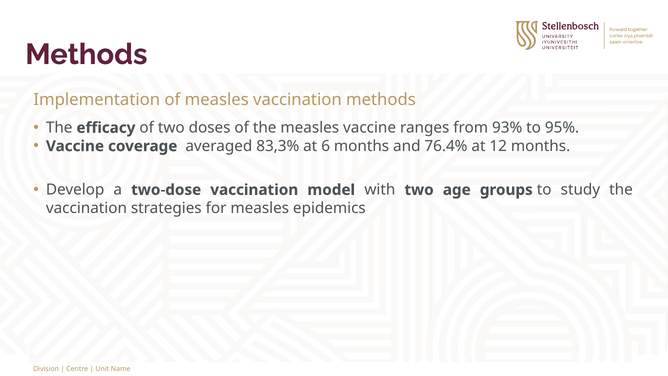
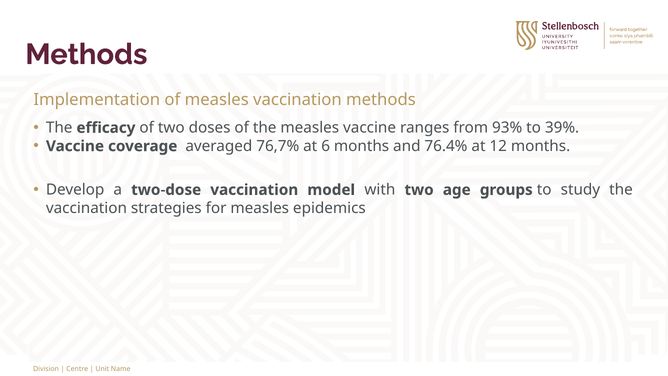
95%: 95% -> 39% (562, 128)
83,3%: 83,3% -> 76,7% (278, 146)
